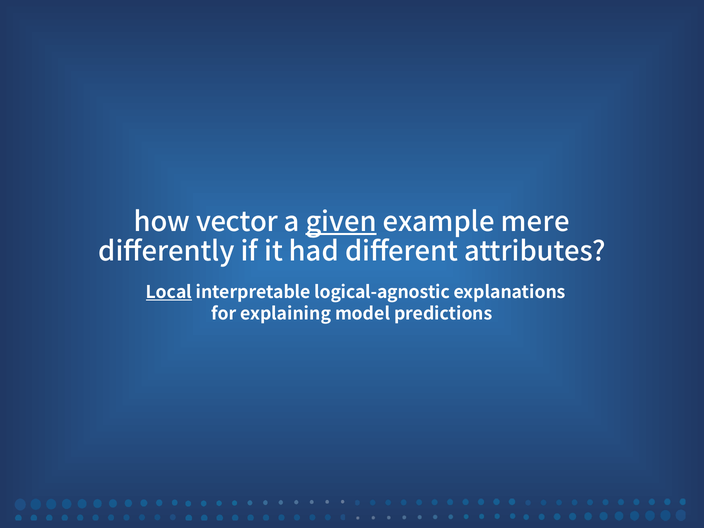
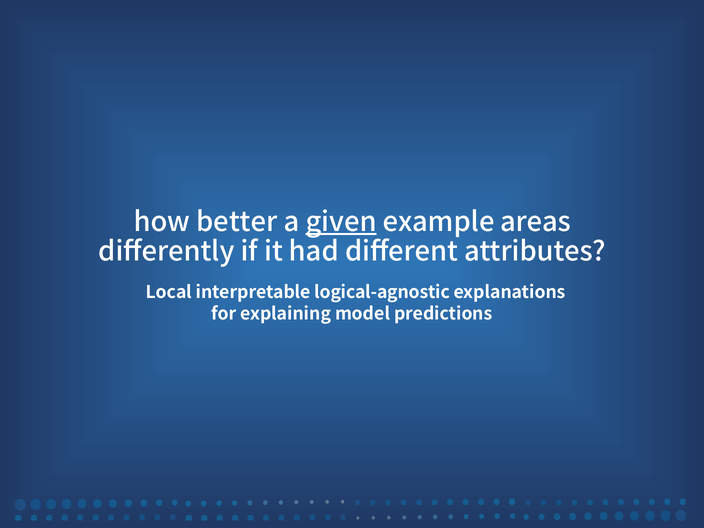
vector: vector -> better (237, 222)
mere: mere -> areas (536, 222)
Local underline: present -> none (169, 293)
